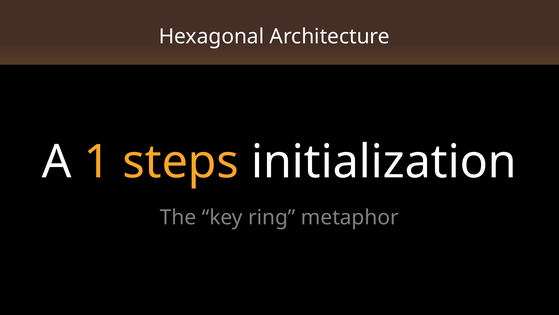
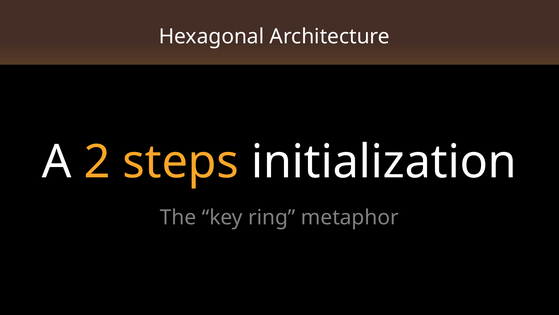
1: 1 -> 2 (97, 162)
